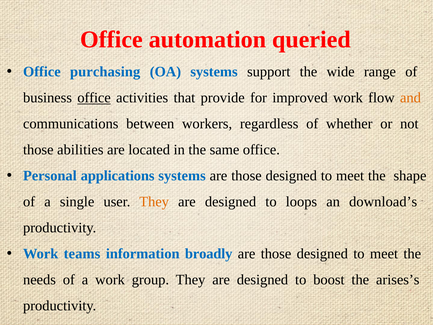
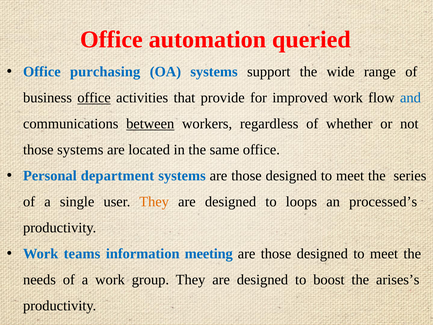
and colour: orange -> blue (410, 98)
between underline: none -> present (150, 124)
those abilities: abilities -> systems (80, 150)
applications: applications -> department (118, 176)
shape: shape -> series (410, 176)
download’s: download’s -> processed’s (383, 202)
broadly: broadly -> meeting (209, 254)
